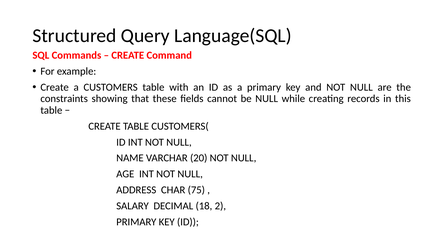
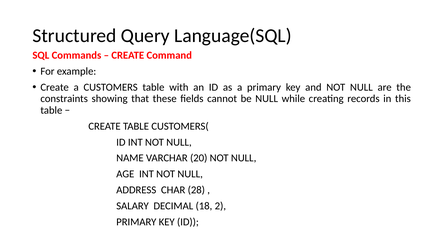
75: 75 -> 28 (196, 190)
